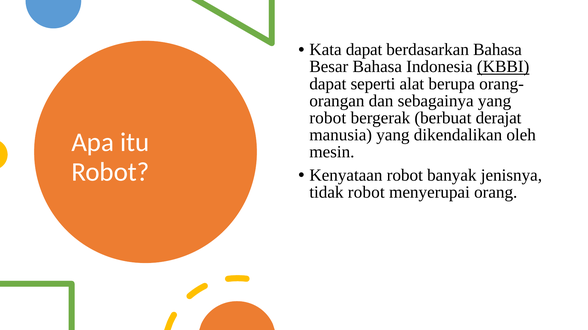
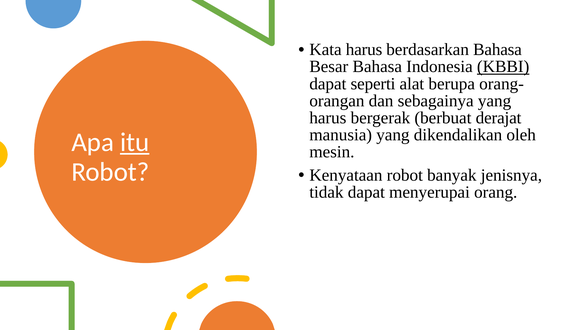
Kata dapat: dapat -> harus (364, 50)
robot: robot -> harus (328, 118)
itu underline: none -> present (135, 143)
tidak robot: robot -> dapat (366, 193)
